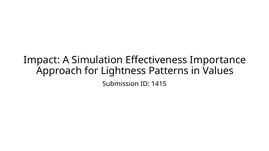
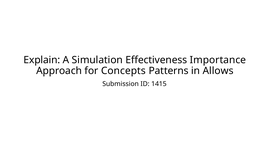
Impact: Impact -> Explain (42, 60)
Lightness: Lightness -> Concepts (123, 71)
Values: Values -> Allows (218, 71)
